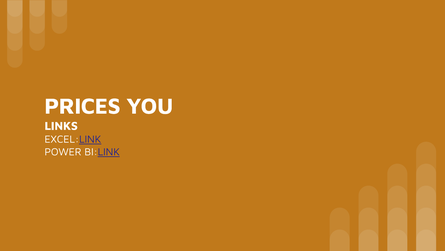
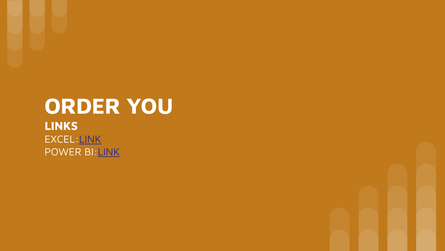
PRICES: PRICES -> ORDER (82, 106)
